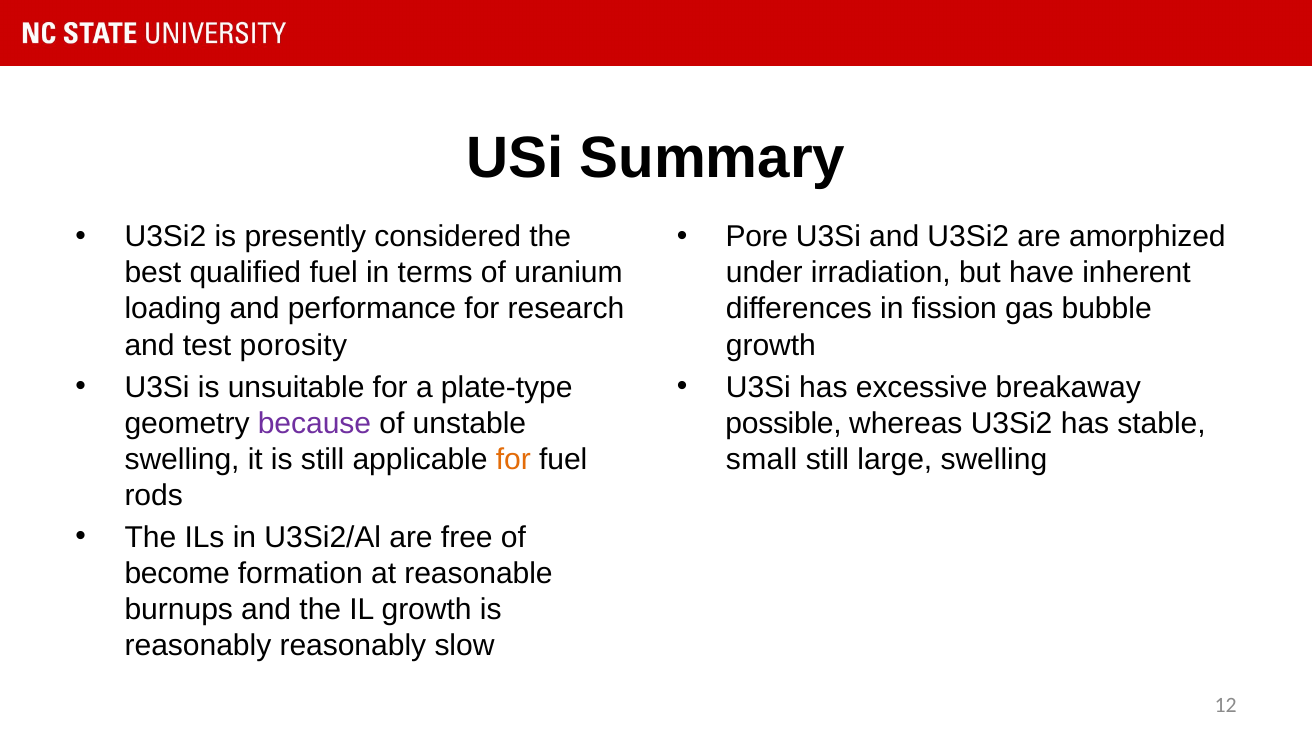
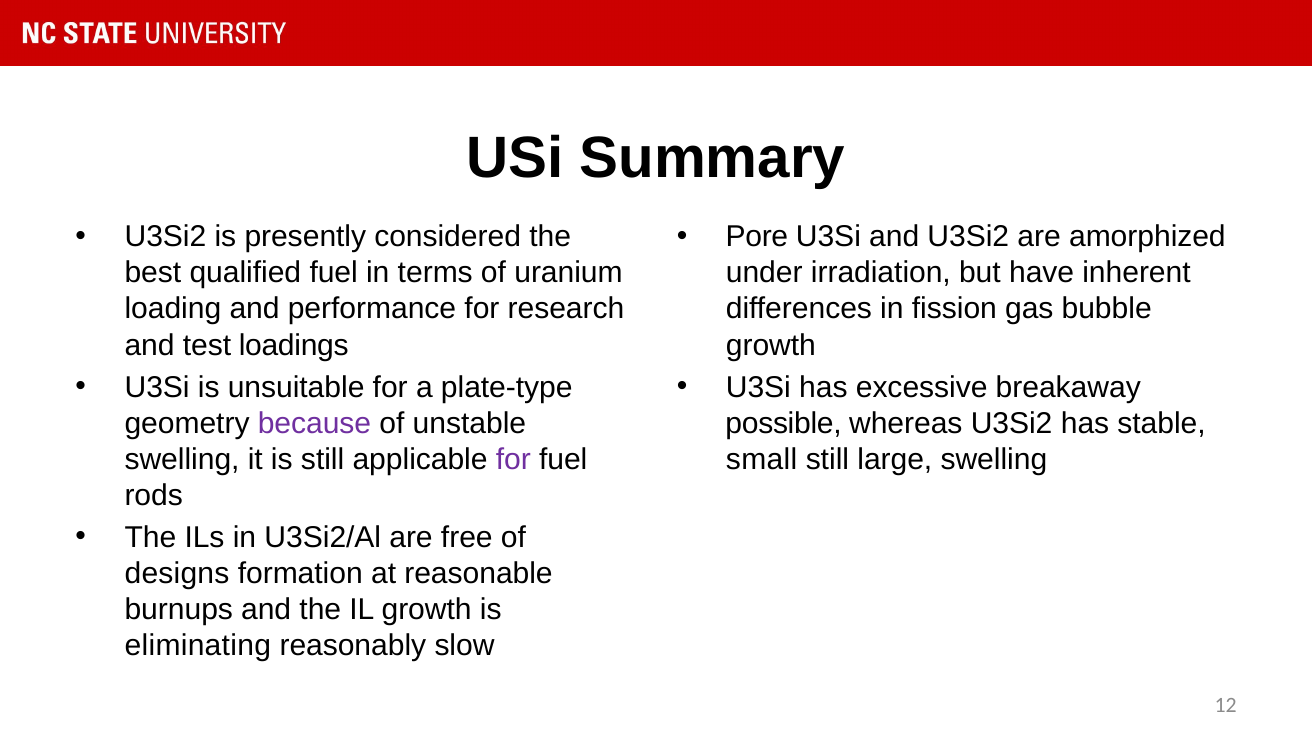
porosity: porosity -> loadings (294, 345)
for colour: orange -> purple (513, 459)
become: become -> designs (177, 574)
reasonably: reasonably -> eliminating (198, 646)
